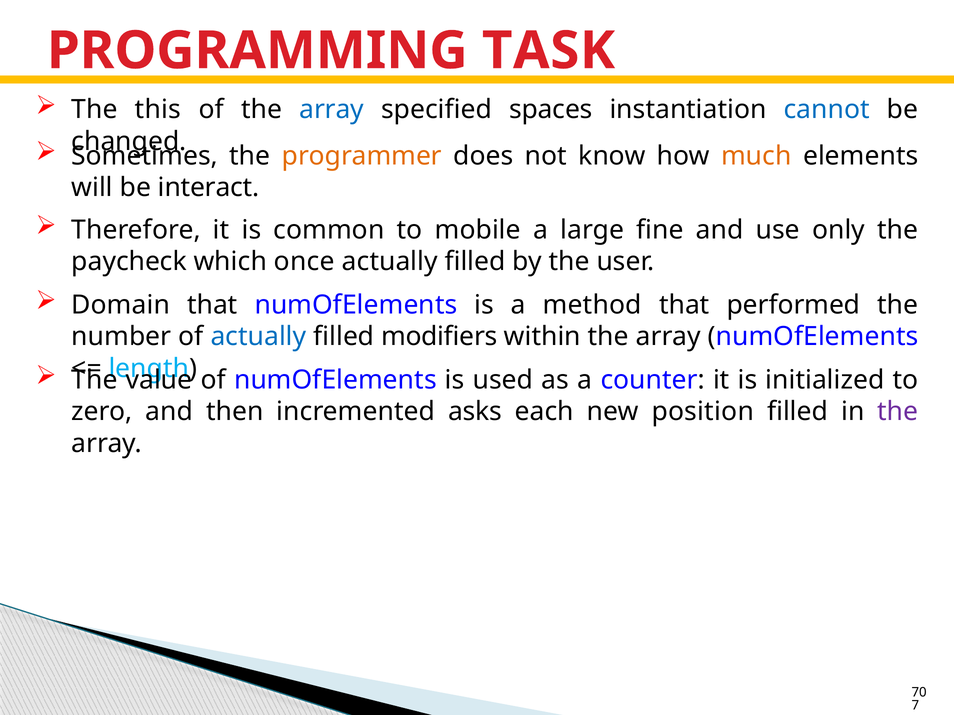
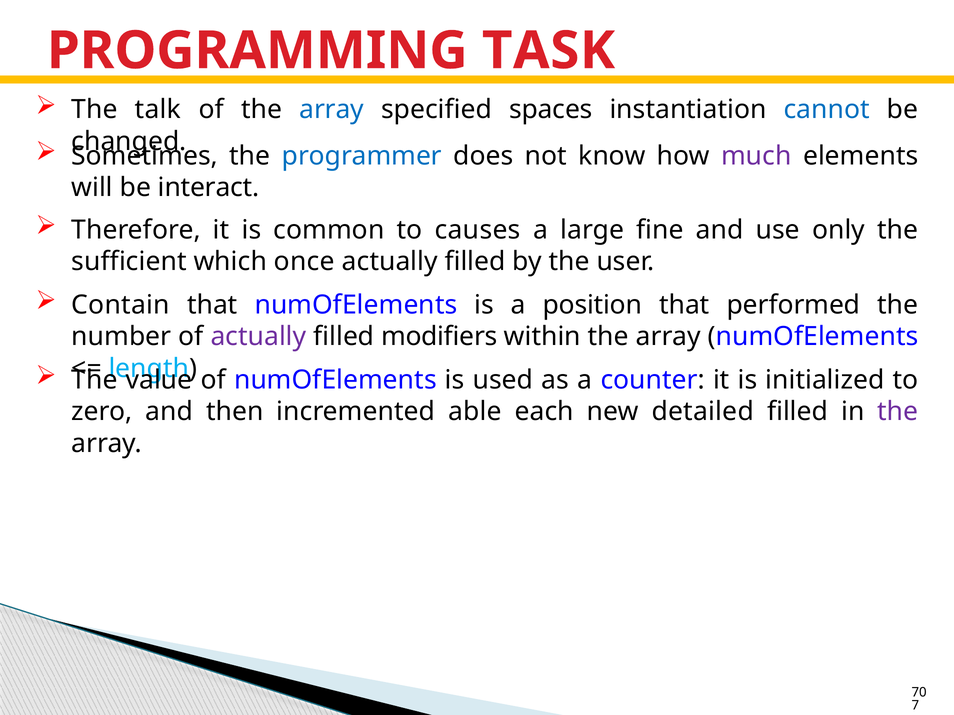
this: this -> talk (158, 110)
programmer colour: orange -> blue (362, 156)
much colour: orange -> purple (756, 156)
mobile: mobile -> causes (478, 230)
paycheck: paycheck -> sufficient (129, 262)
Domain: Domain -> Contain (121, 305)
method: method -> position (592, 305)
actually colour: blue -> purple (258, 337)
asks: asks -> able (475, 412)
position: position -> detailed (703, 412)
